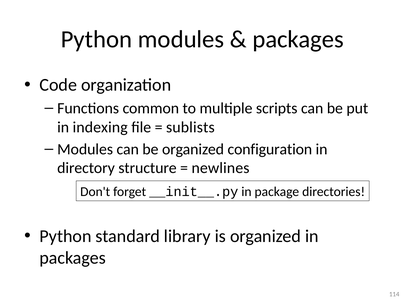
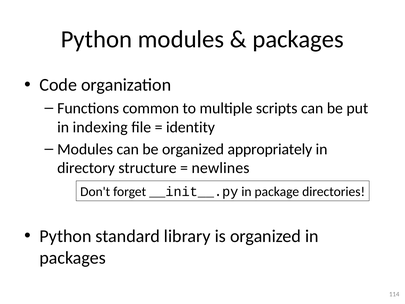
sublists: sublists -> identity (190, 127)
configuration: configuration -> appropriately (270, 149)
